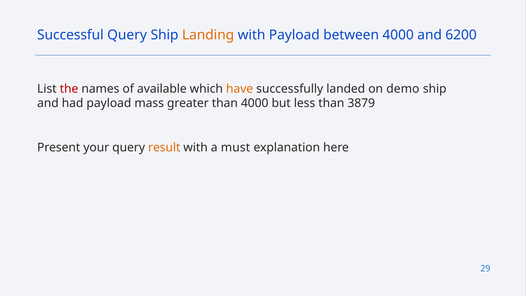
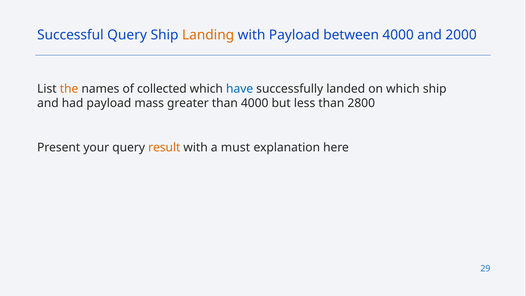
6200: 6200 -> 2000 (461, 35)
the colour: red -> orange (69, 89)
available: available -> collected (162, 89)
have colour: orange -> blue (240, 89)
on demo: demo -> which (403, 89)
3879: 3879 -> 2800 (361, 103)
